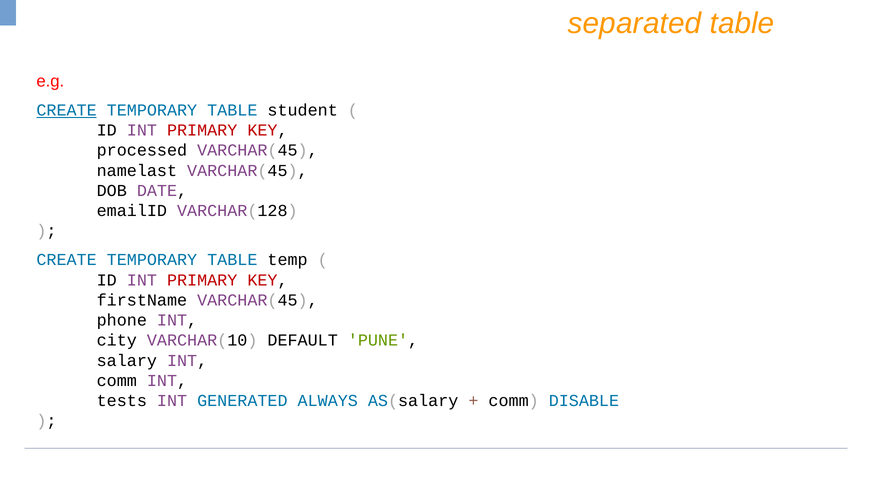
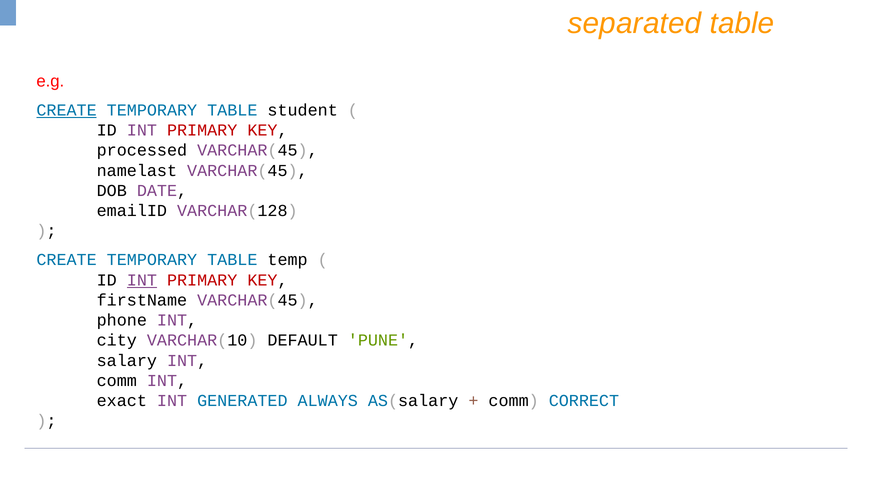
INT underline: none -> present (142, 280)
tests: tests -> exact (122, 400)
DISABLE: DISABLE -> CORRECT (584, 400)
